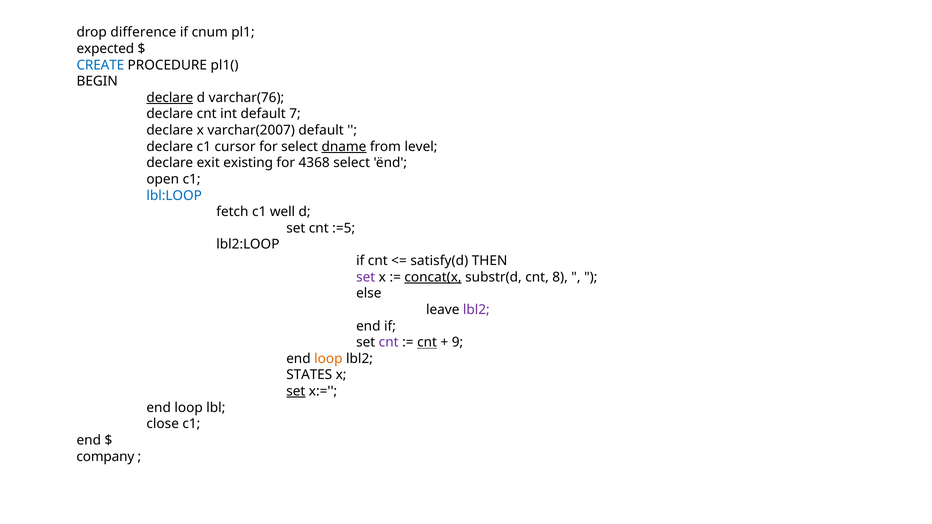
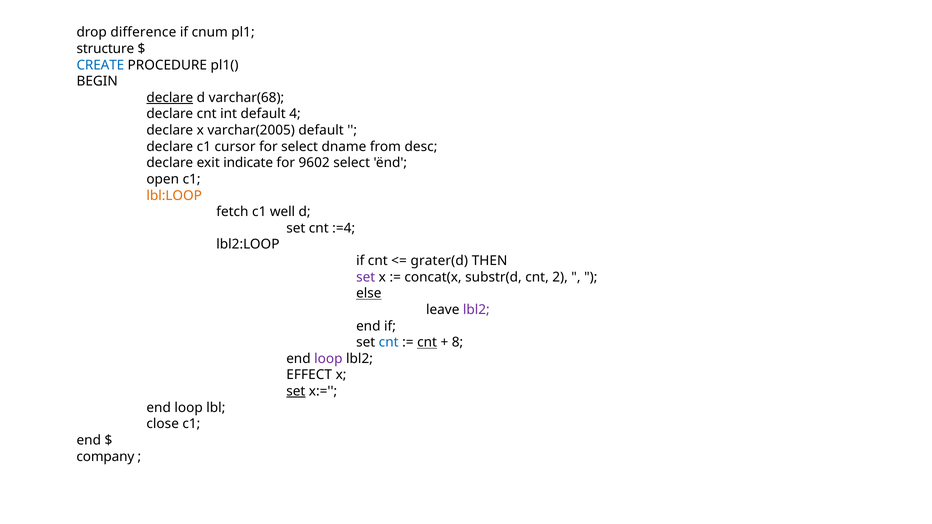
expected: expected -> structure (105, 49)
varchar(76: varchar(76 -> varchar(68 (246, 98)
7: 7 -> 4 (295, 114)
varchar(2007: varchar(2007 -> varchar(2005 (251, 130)
dname underline: present -> none (344, 147)
level: level -> desc (421, 147)
existing: existing -> indicate (248, 163)
4368: 4368 -> 9602 (314, 163)
lbl:LOOP colour: blue -> orange (174, 196)
:=5: :=5 -> :=4 (344, 228)
satisfy(d: satisfy(d -> grater(d (439, 261)
concat(x underline: present -> none (433, 277)
8: 8 -> 2 (560, 277)
else underline: none -> present (369, 294)
cnt colour: purple -> blue (389, 343)
9: 9 -> 8 (458, 343)
loop colour: orange -> purple (328, 359)
STATES: STATES -> EFFECT (309, 375)
